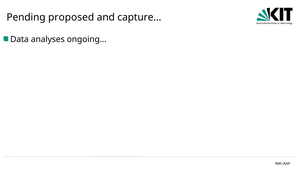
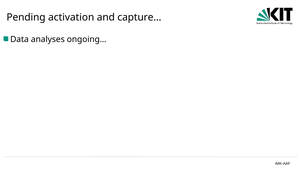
proposed: proposed -> activation (71, 17)
